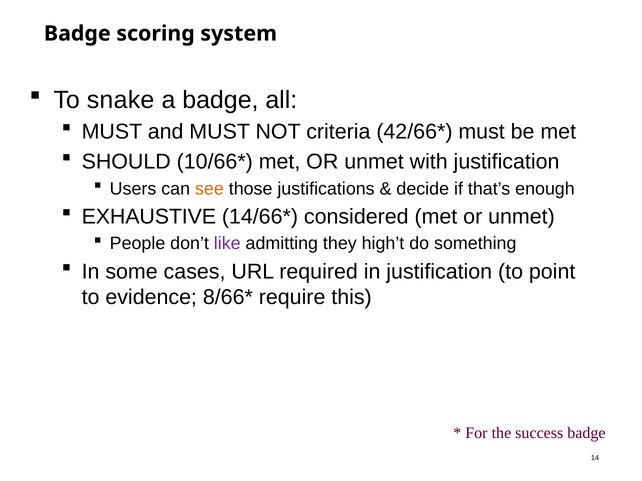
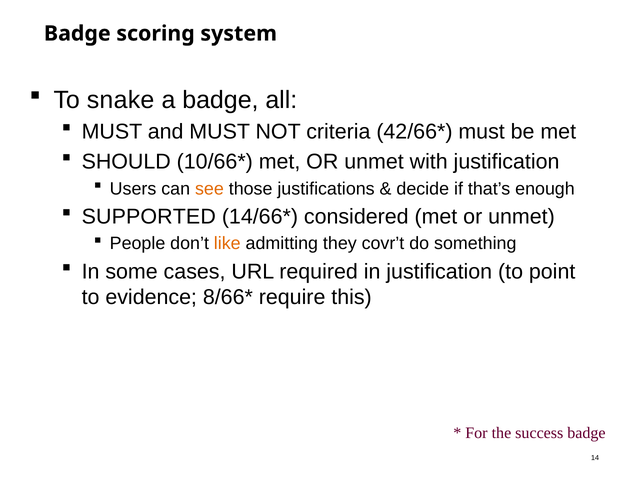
EXHAUSTIVE: EXHAUSTIVE -> SUPPORTED (149, 217)
like colour: purple -> orange (227, 244)
high’t: high’t -> covr’t (383, 244)
